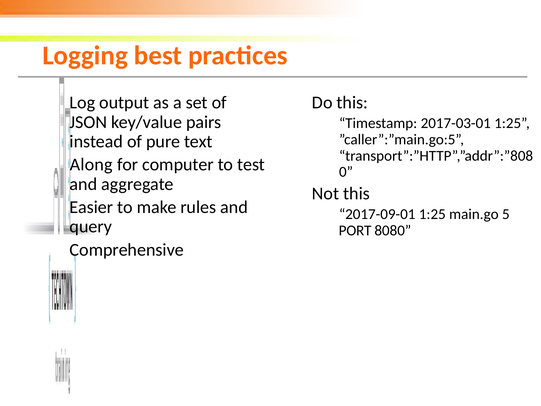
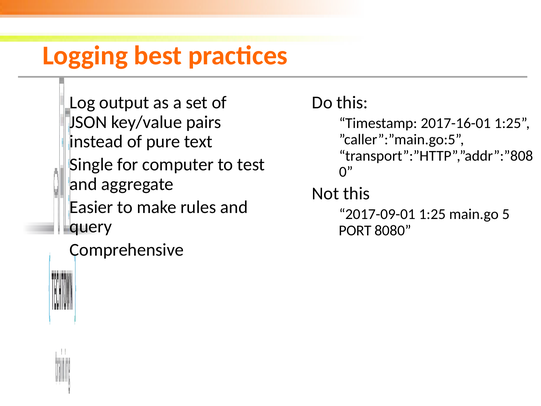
2017-03-01: 2017-03-01 -> 2017-16-01 (456, 123)
Along: Along -> Single (91, 165)
